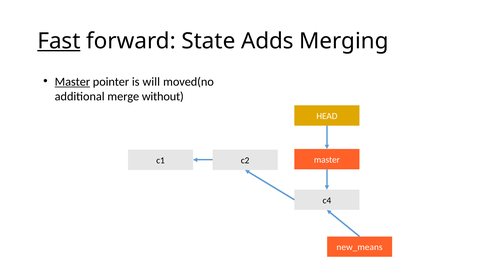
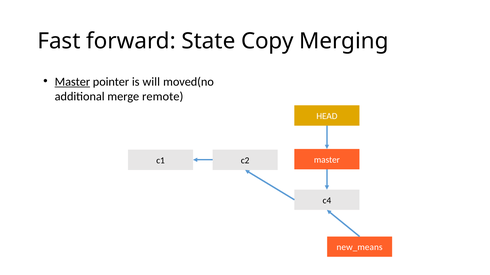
Fast underline: present -> none (59, 41)
Adds: Adds -> Copy (267, 41)
without: without -> remote (163, 97)
